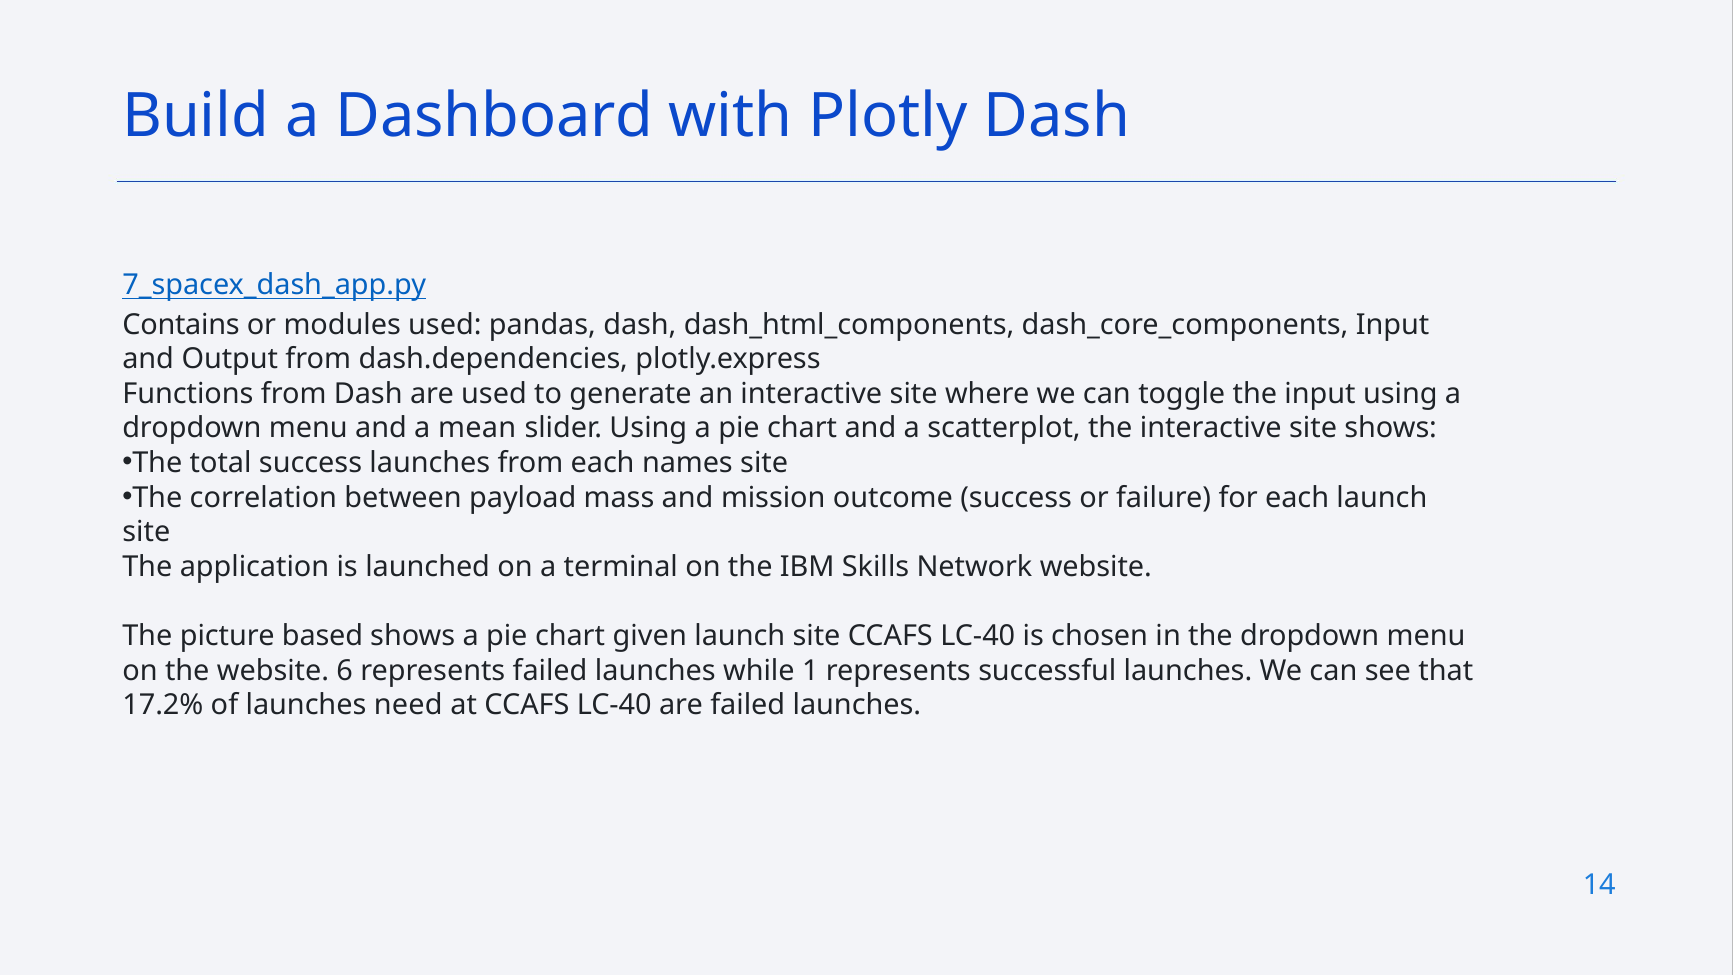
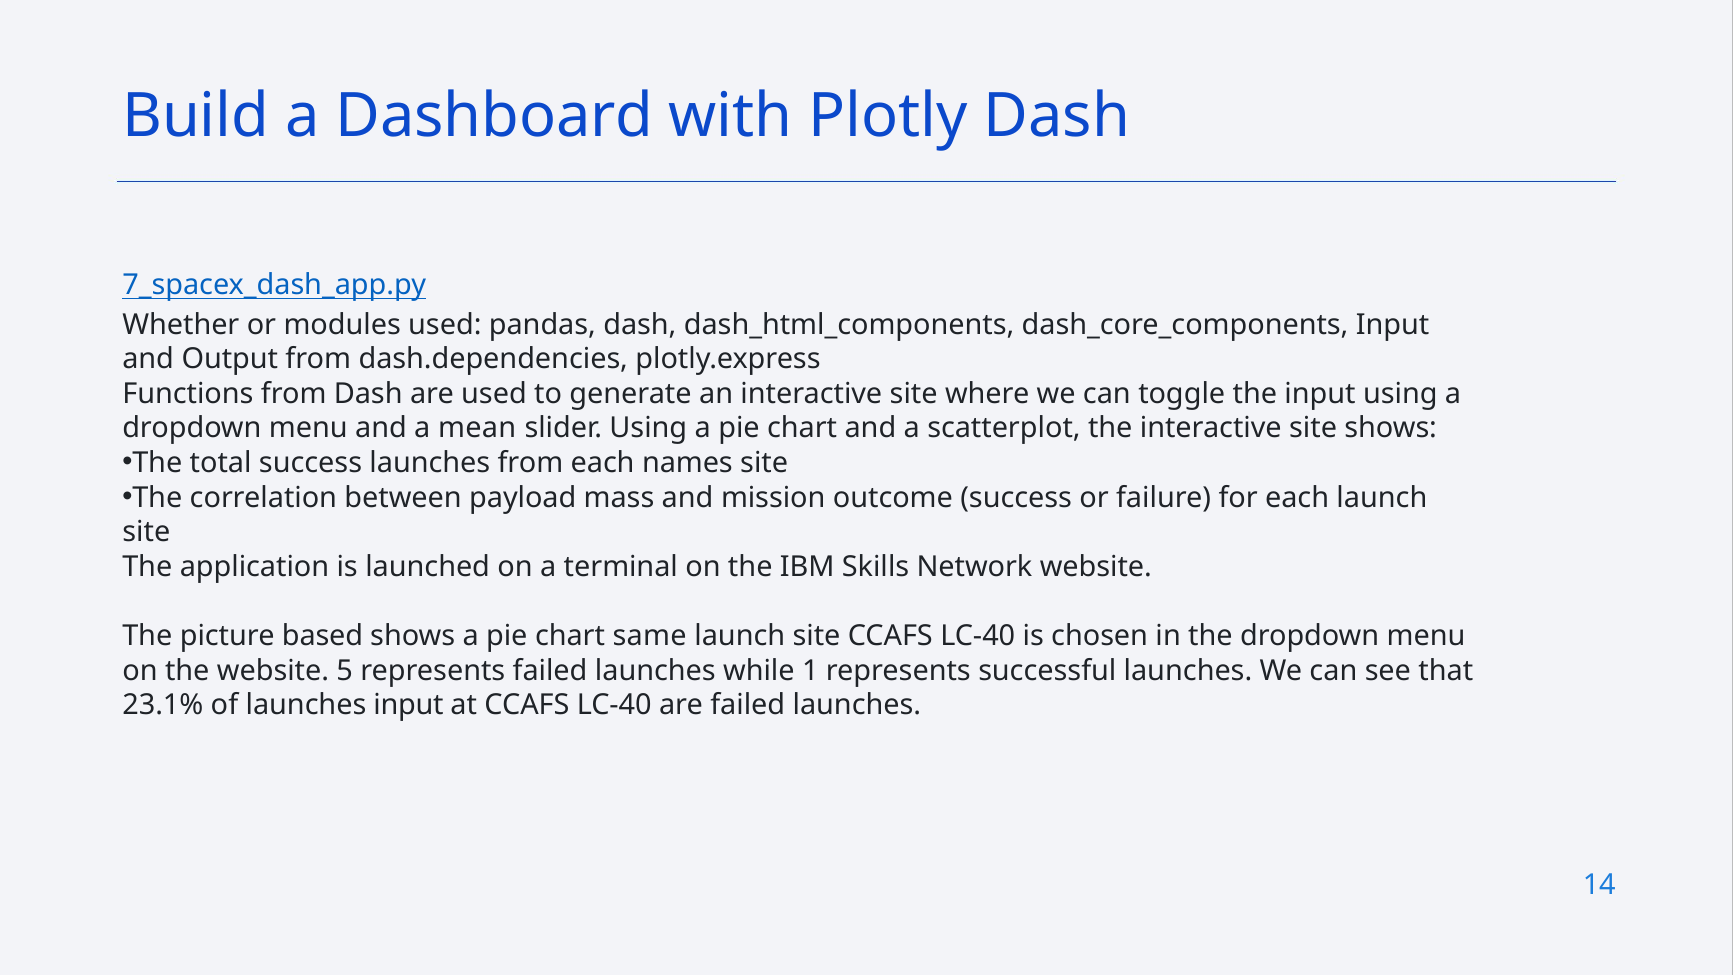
Contains: Contains -> Whether (181, 324)
given: given -> same (650, 636)
6: 6 -> 5 (345, 670)
17.2%: 17.2% -> 23.1% (163, 705)
launches need: need -> input (408, 705)
